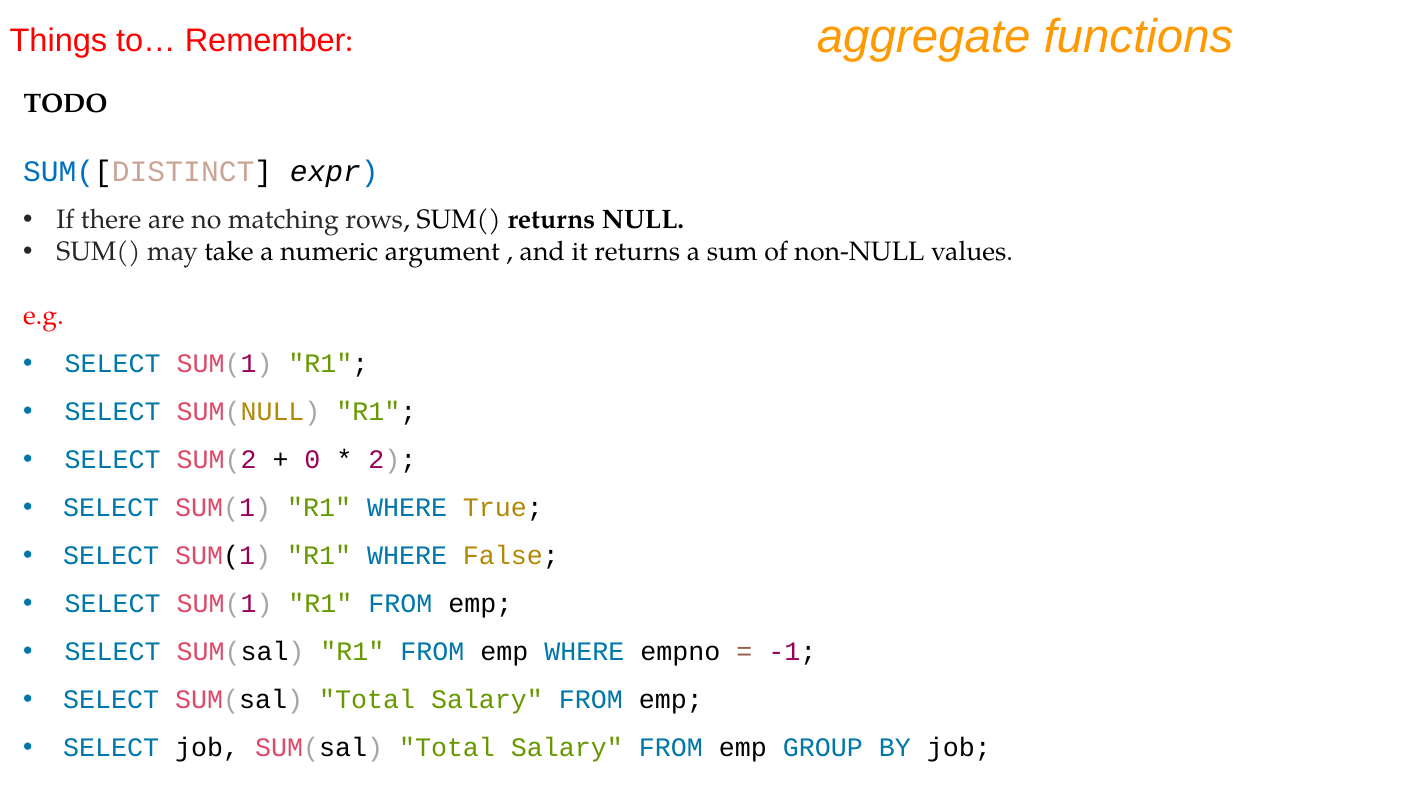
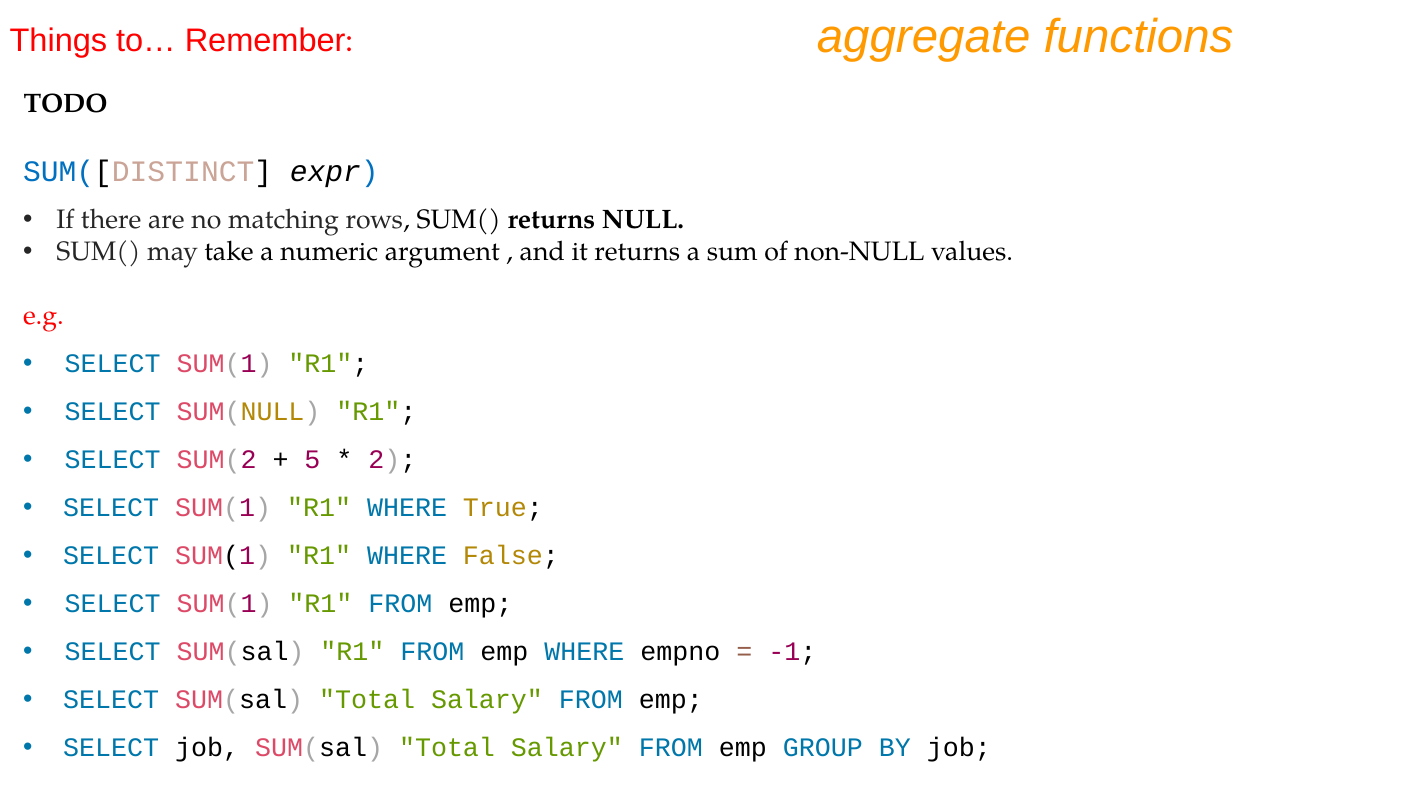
0: 0 -> 5 (312, 460)
